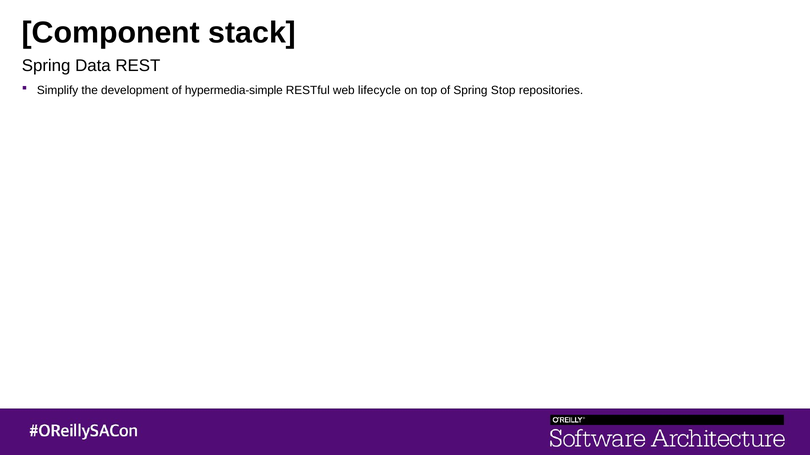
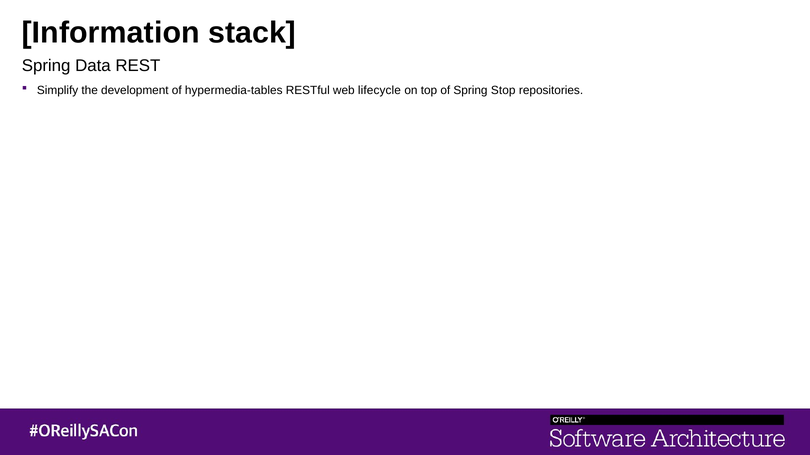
Component: Component -> Information (111, 33)
hypermedia-simple: hypermedia-simple -> hypermedia-tables (234, 90)
